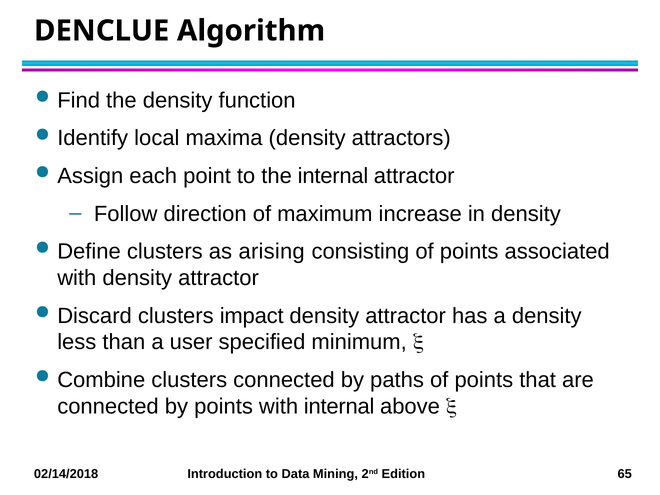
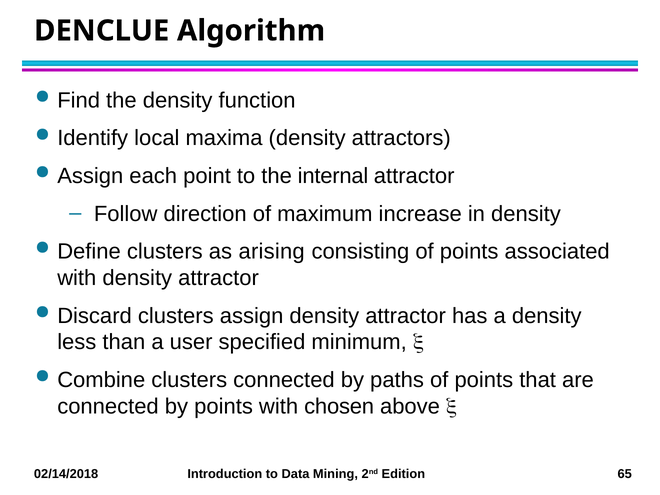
clusters impact: impact -> assign (252, 316)
with internal: internal -> chosen (339, 406)
